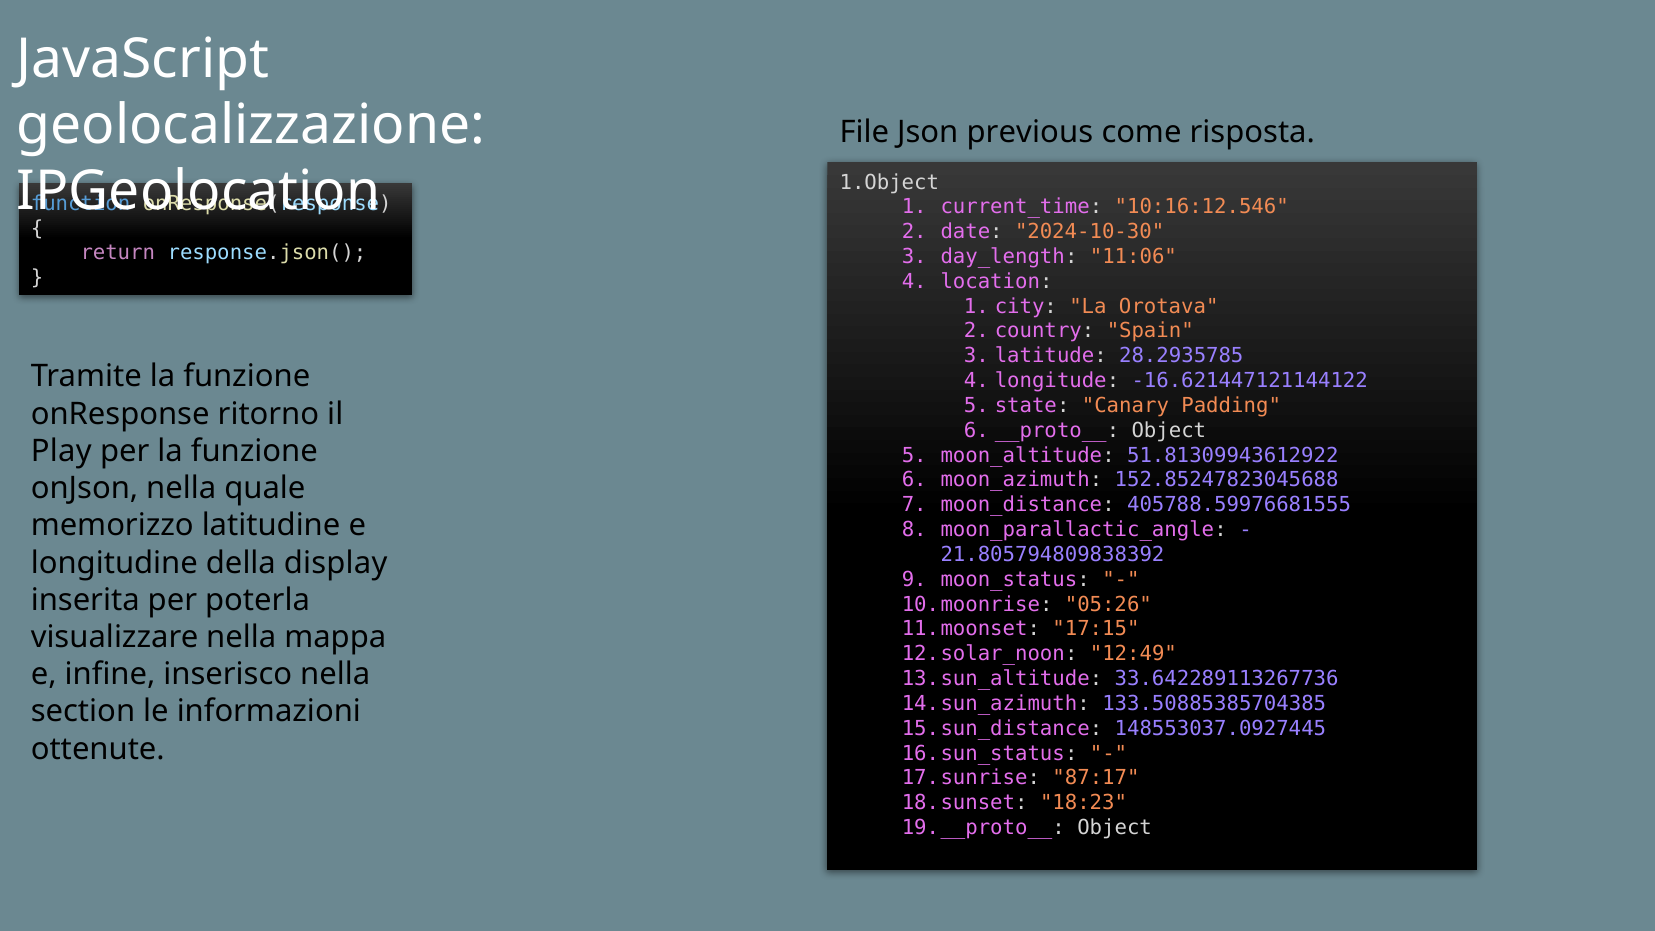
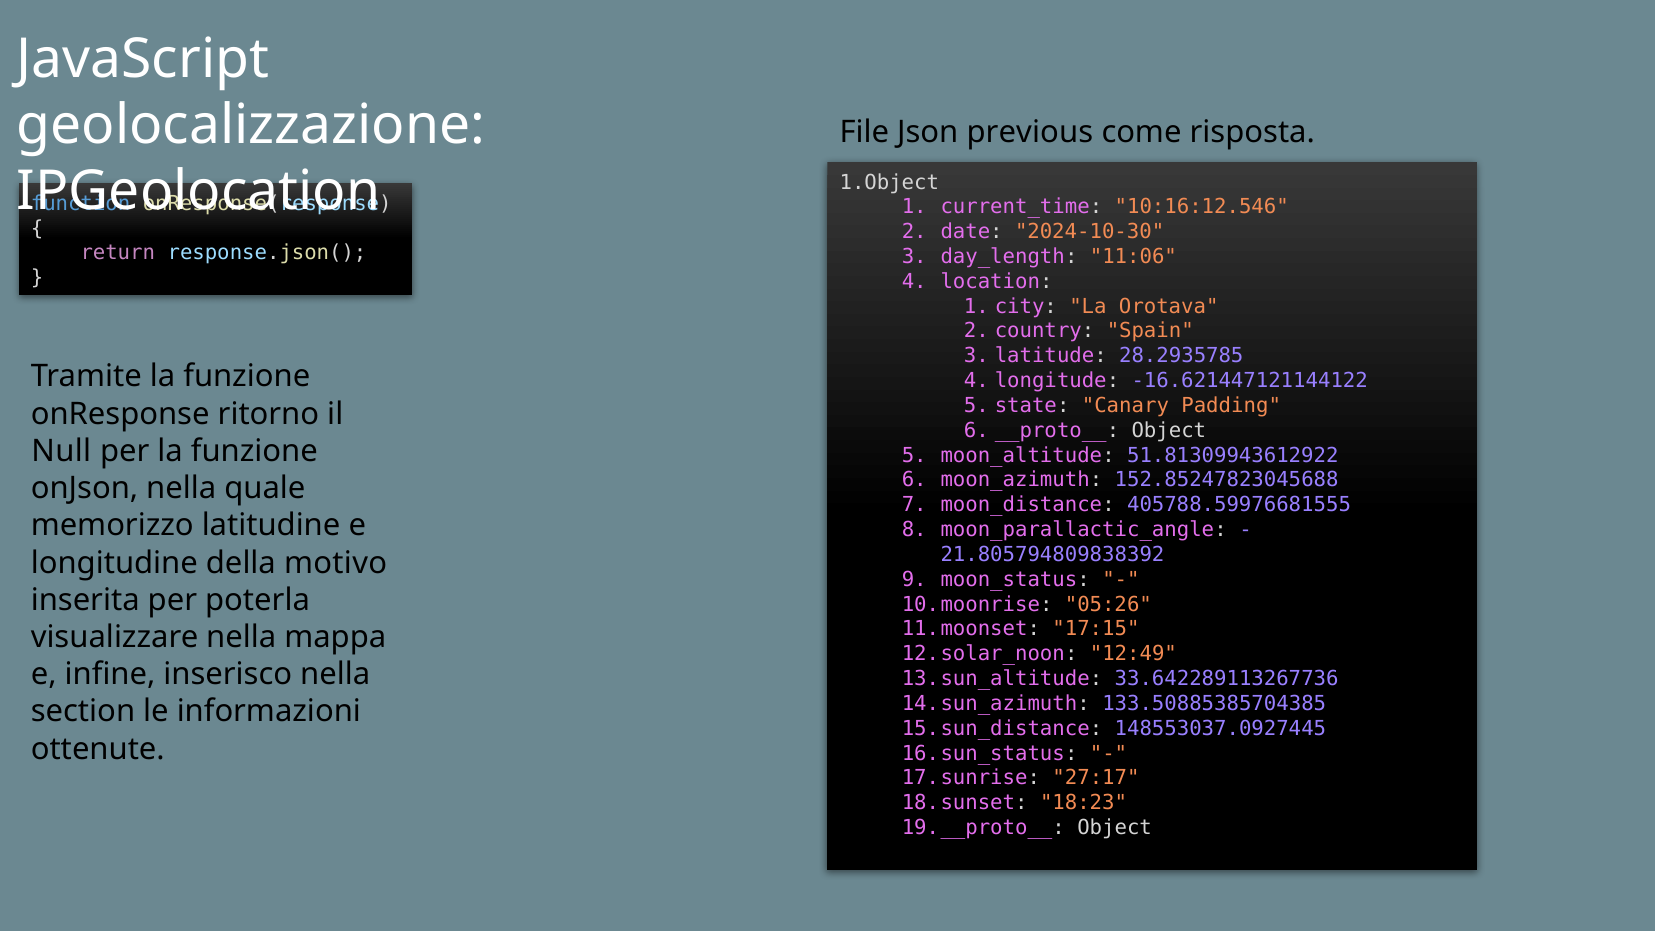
Play: Play -> Null (61, 451)
display: display -> motivo (336, 563)
87:17: 87:17 -> 27:17 (1096, 778)
